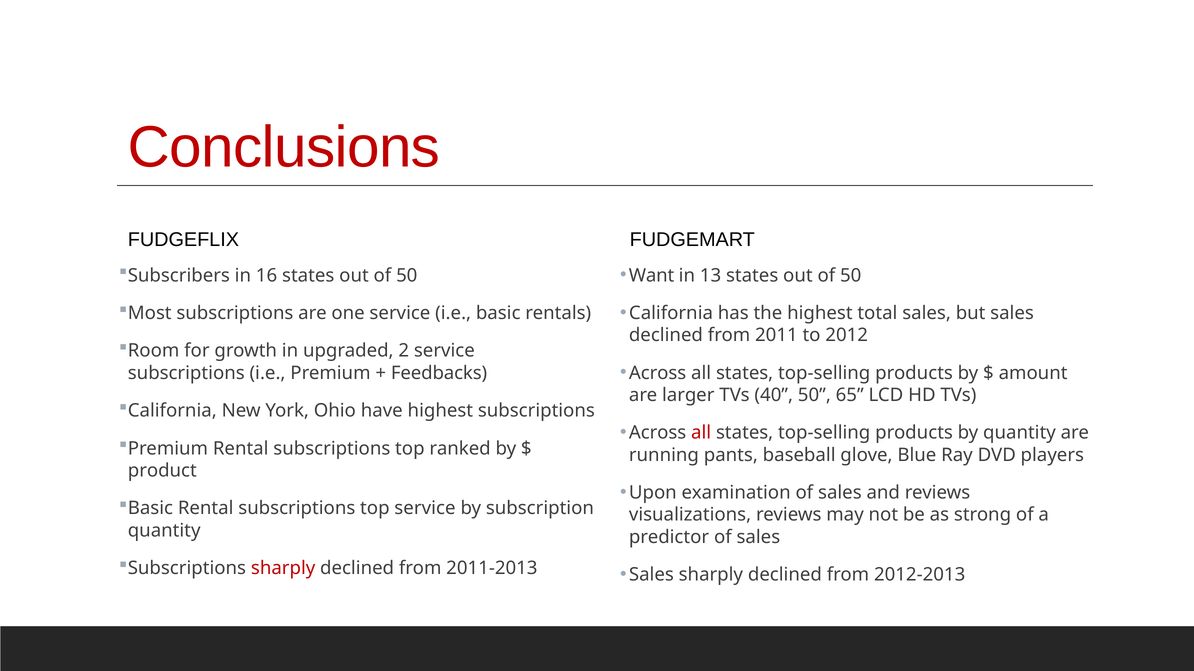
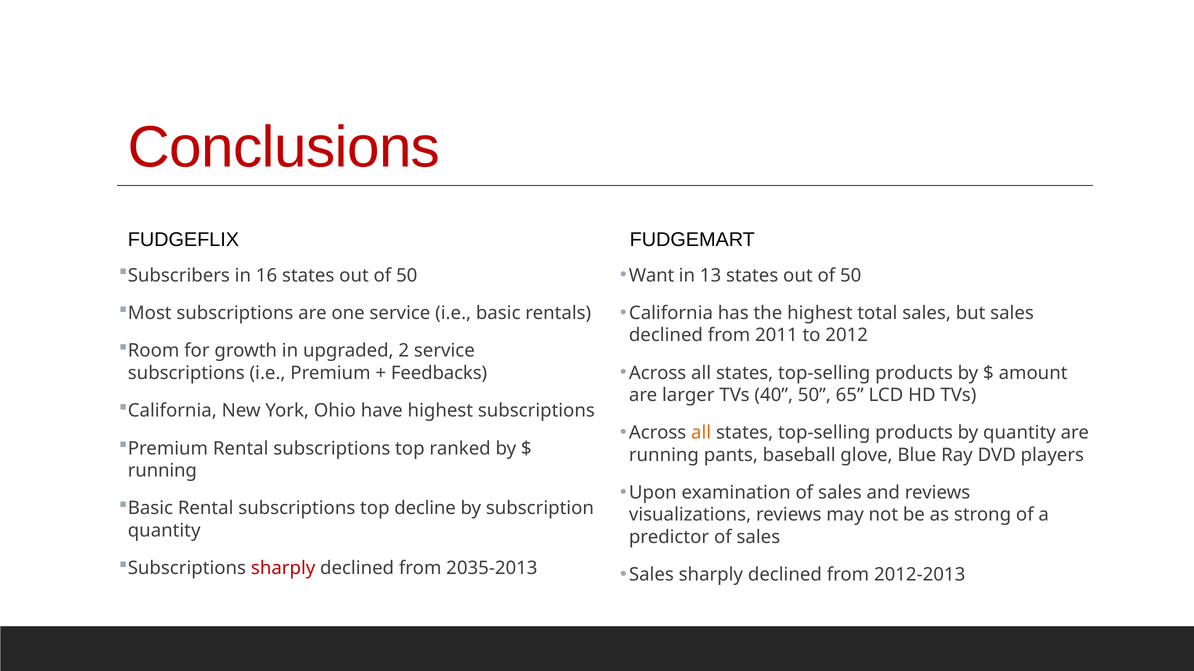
all colour: red -> orange (701, 433)
product: product -> running (162, 471)
top service: service -> decline (425, 509)
2011-2013: 2011-2013 -> 2035-2013 (492, 569)
